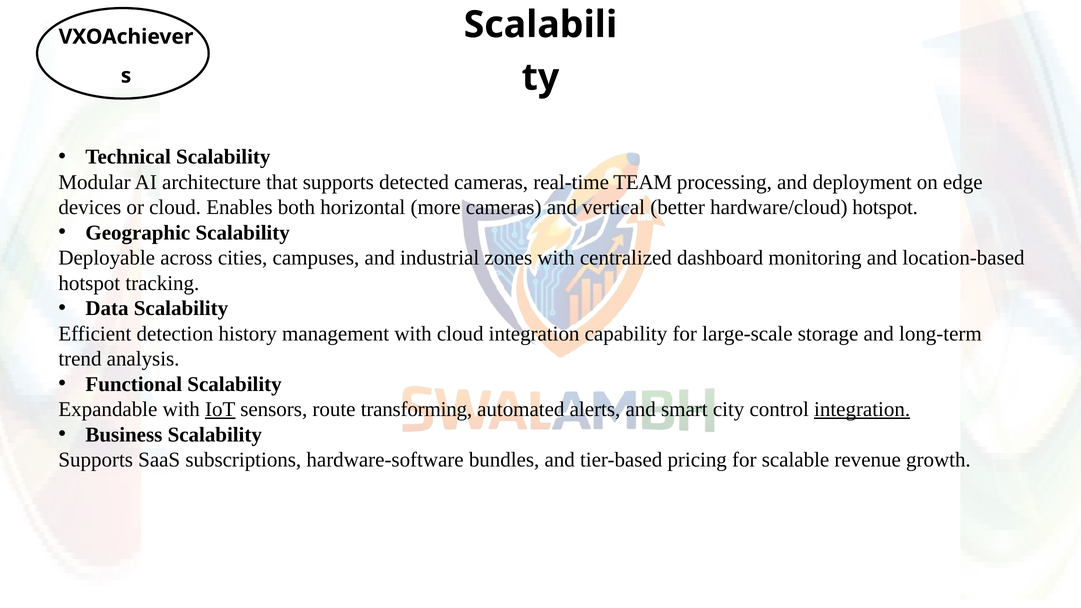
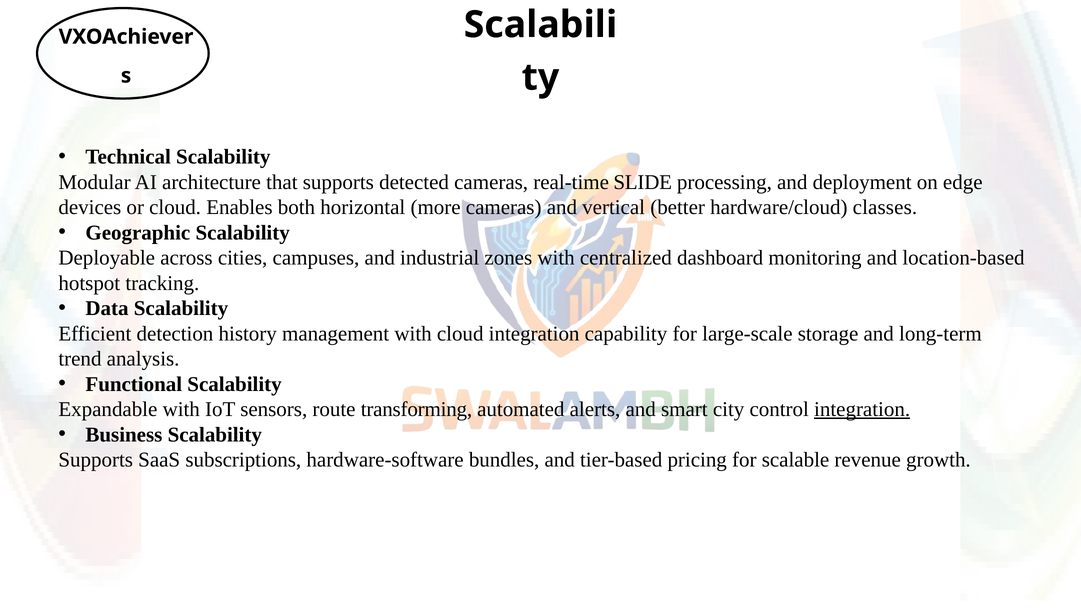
TEAM: TEAM -> SLIDE (643, 182)
hardware/cloud hotspot: hotspot -> classes (885, 207)
IoT underline: present -> none (220, 409)
